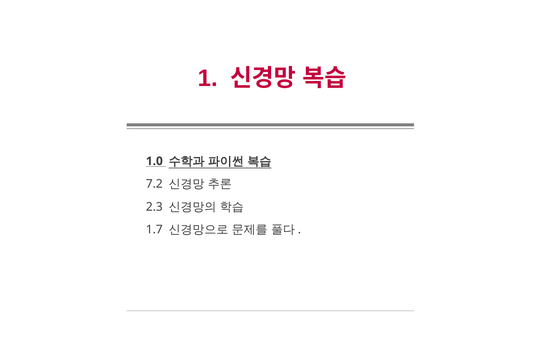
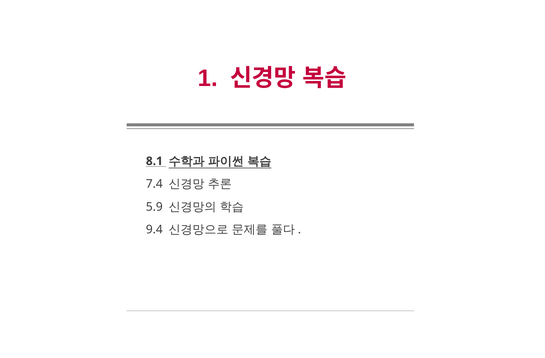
1.0: 1.0 -> 8.1 (154, 161)
7.2: 7.2 -> 7.4 (154, 184)
2.3: 2.3 -> 5.9 (154, 207)
1.7: 1.7 -> 9.4 (154, 230)
